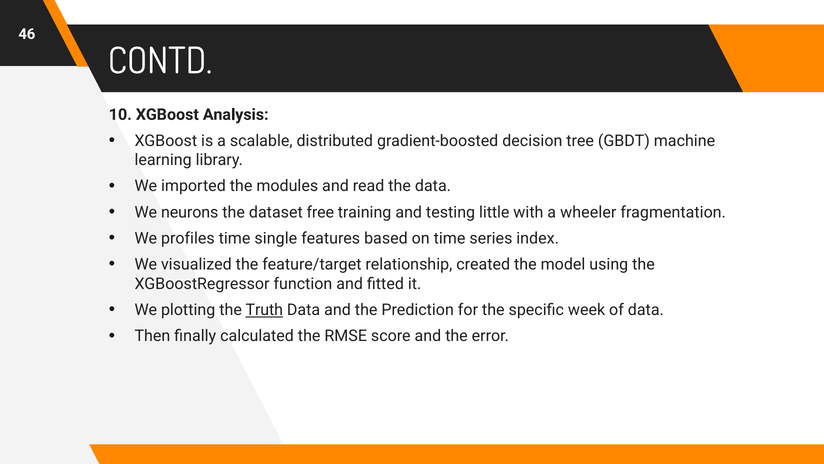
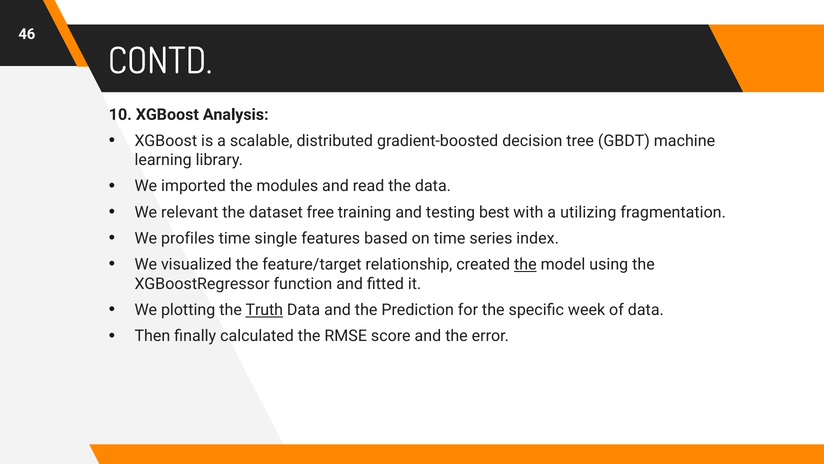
neurons: neurons -> relevant (190, 212)
little: little -> best (494, 212)
wheeler: wheeler -> utilizing (588, 212)
the underline: none -> present (525, 264)
